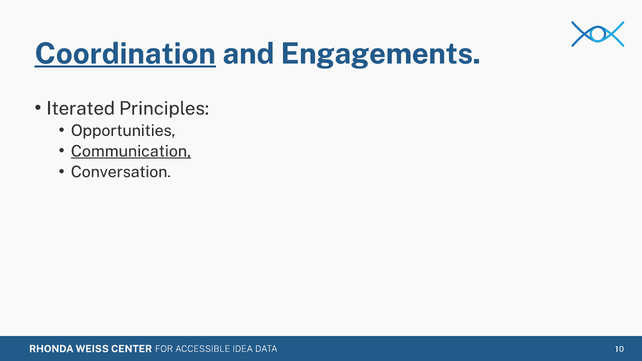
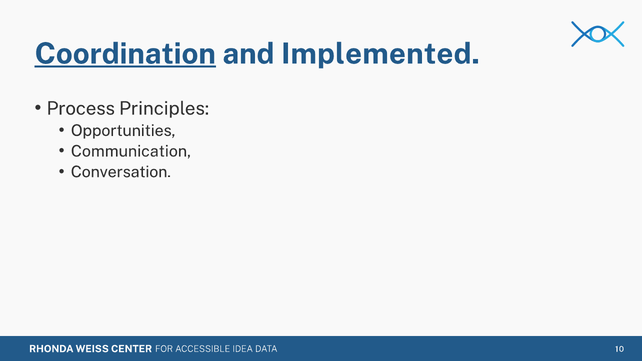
Engagements: Engagements -> Implemented (380, 54)
Iterated: Iterated -> Process (81, 109)
Communication underline: present -> none (131, 151)
